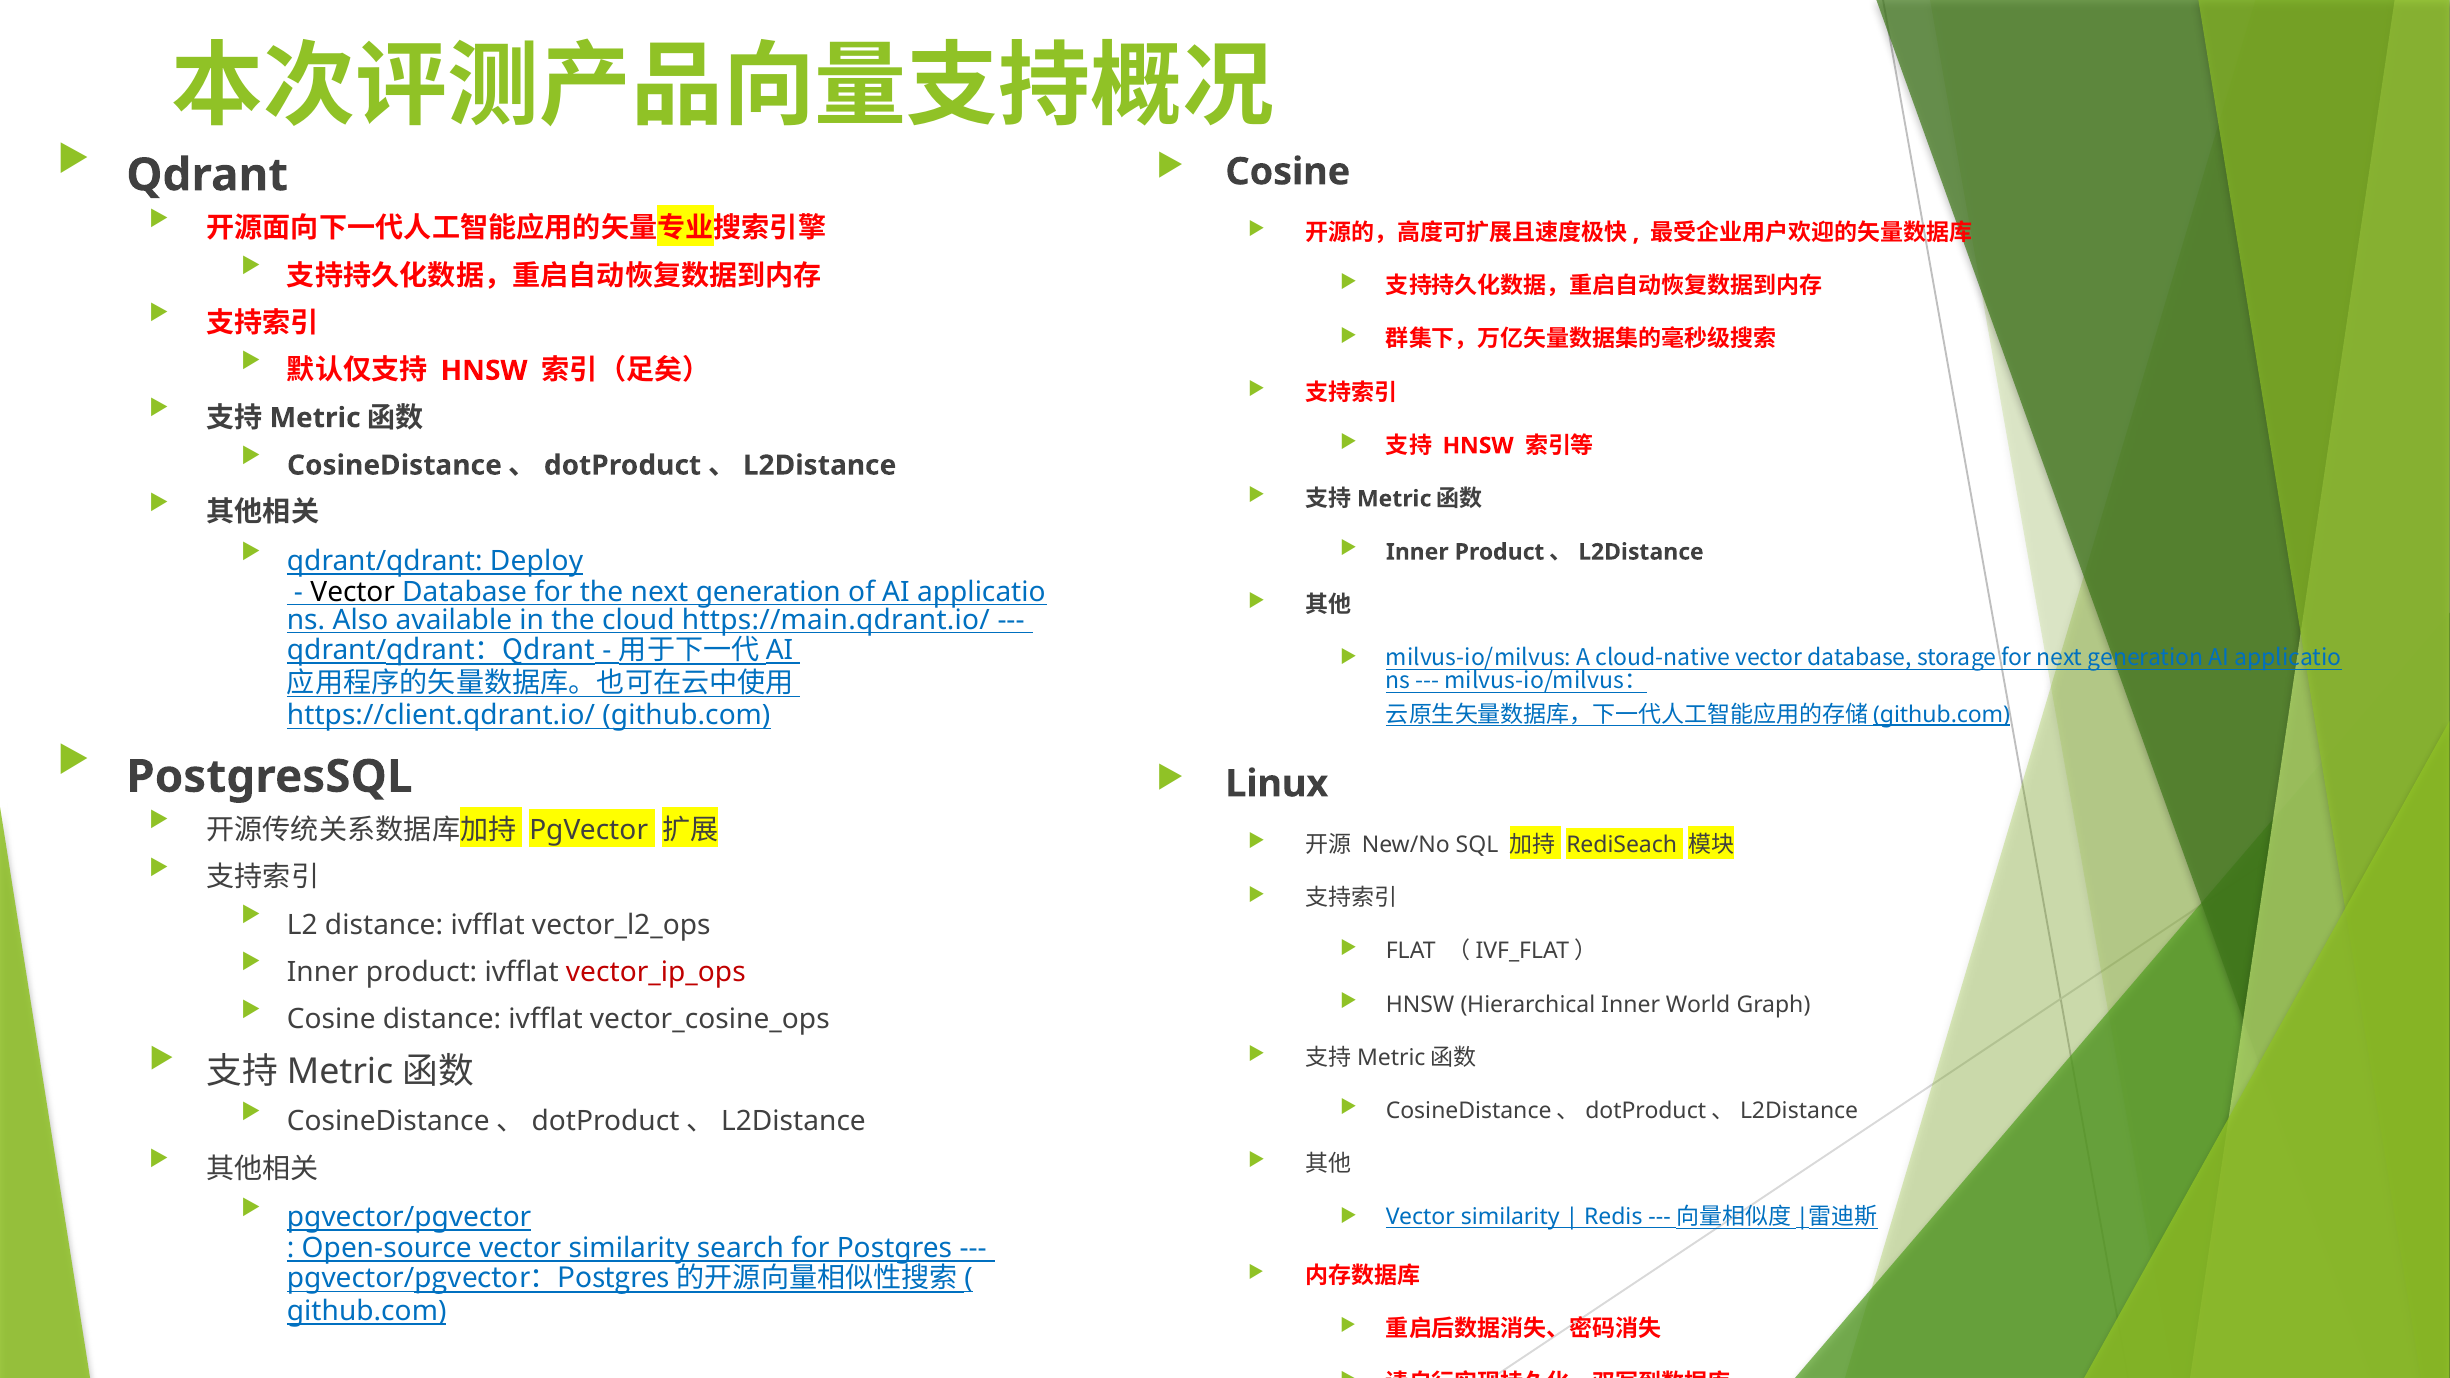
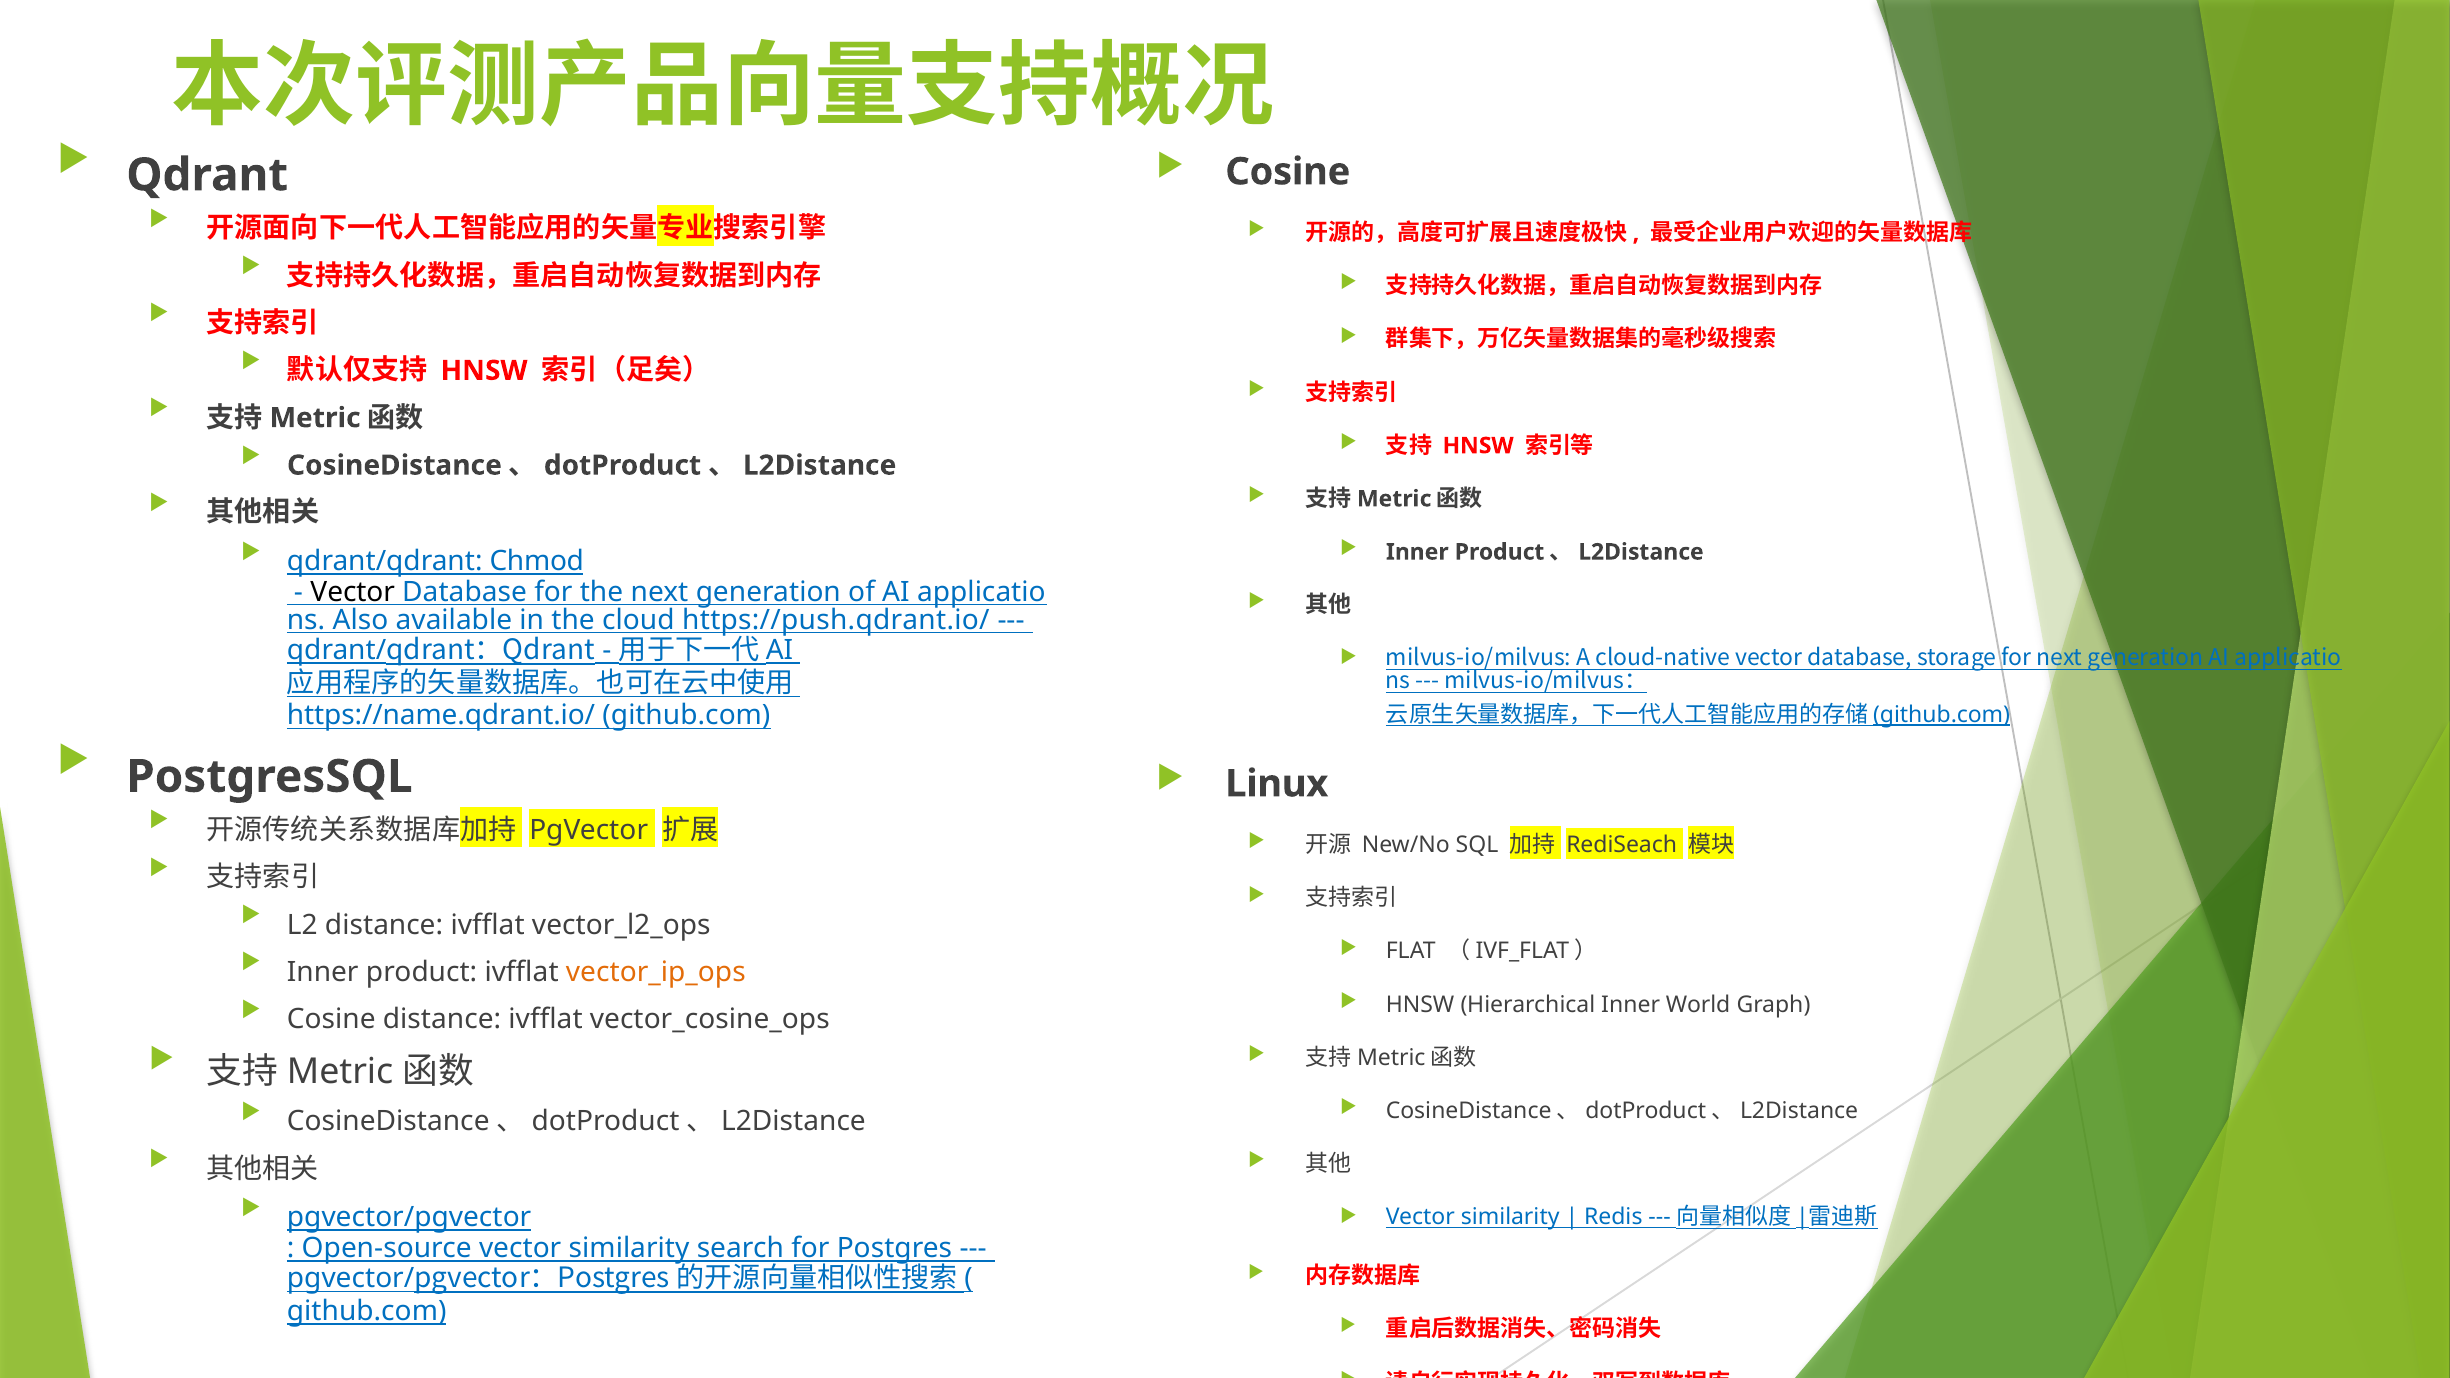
Deploy: Deploy -> Chmod (537, 561)
https://main.qdrant.io/: https://main.qdrant.io/ -> https://push.qdrant.io/ (836, 620)
https://client.qdrant.io/: https://client.qdrant.io/ -> https://name.qdrant.io/ (441, 716)
vector_ip_ops colour: red -> orange (656, 972)
